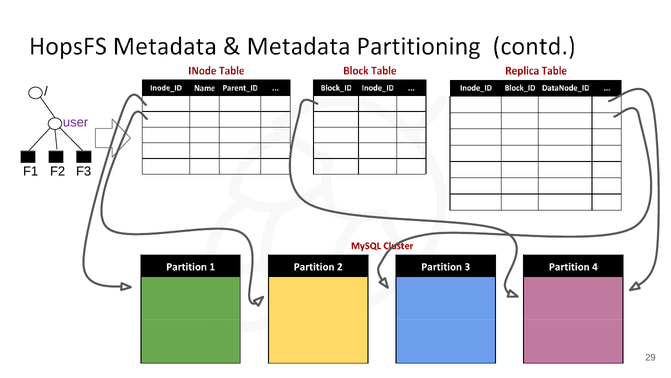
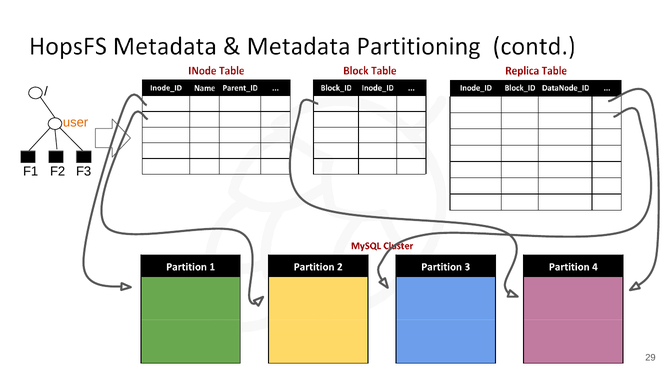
user colour: purple -> orange (76, 122)
